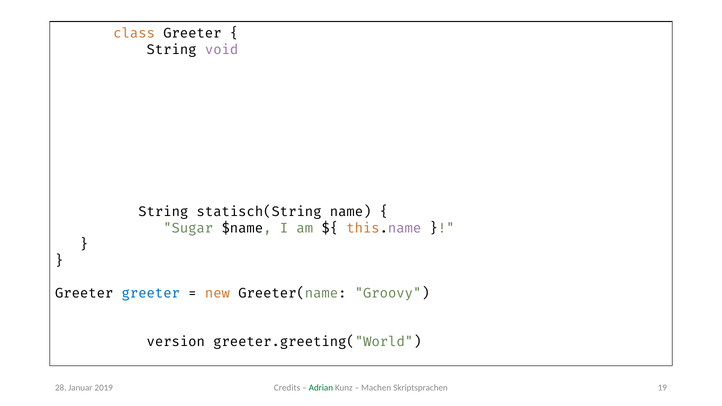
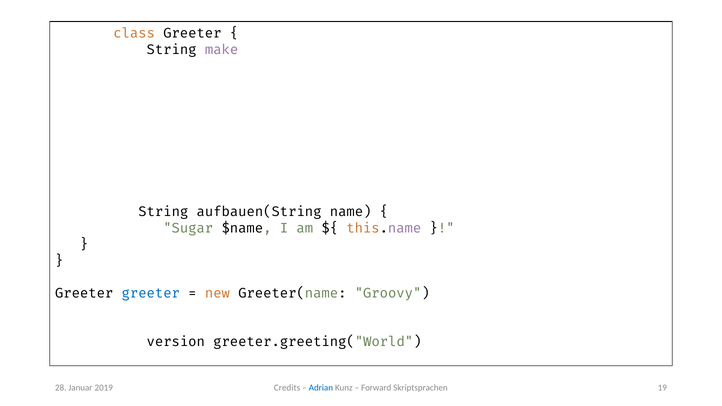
void: void -> make (222, 50)
statisch(String: statisch(String -> aufbauen(String (259, 212)
Adrian colour: green -> blue (321, 388)
Machen: Machen -> Forward (376, 388)
